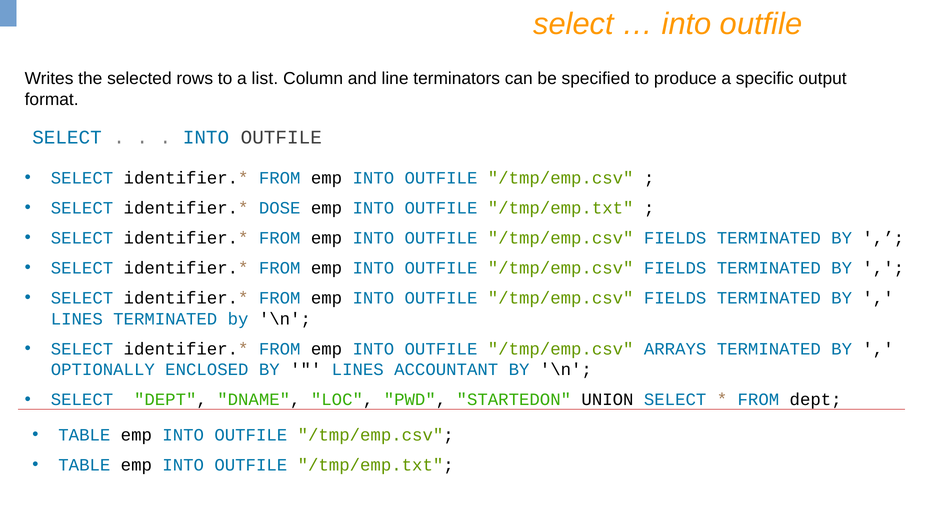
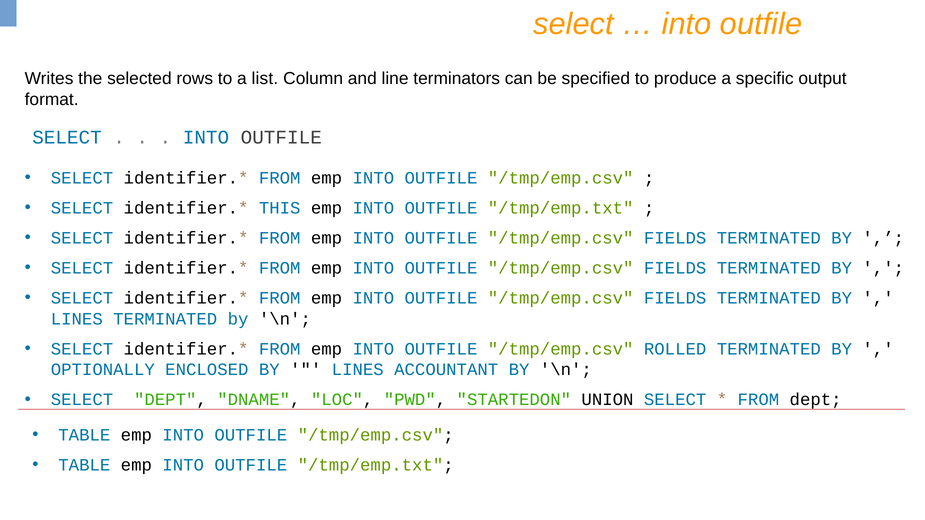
DOSE: DOSE -> THIS (280, 208)
ARRAYS: ARRAYS -> ROLLED (675, 349)
